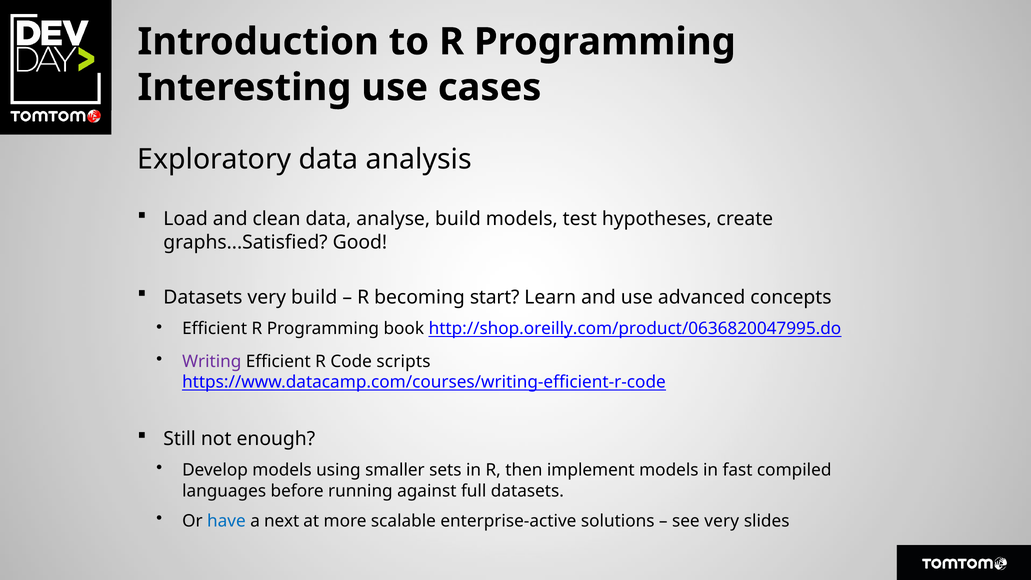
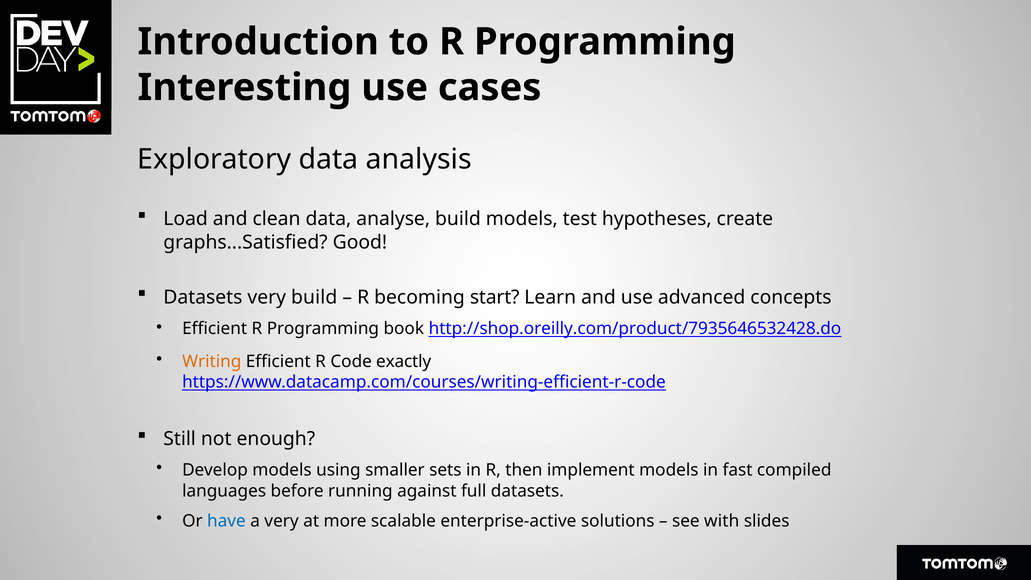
http://shop.oreilly.com/product/0636820047995.do: http://shop.oreilly.com/product/0636820047995.do -> http://shop.oreilly.com/product/7935646532428.do (635, 329)
Writing colour: purple -> orange (212, 362)
scripts: scripts -> exactly (404, 362)
a next: next -> very (282, 521)
see very: very -> with (722, 521)
